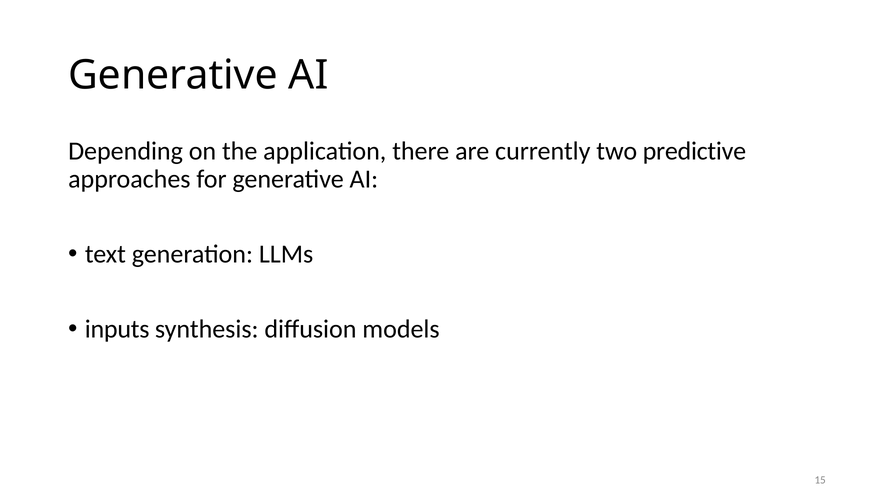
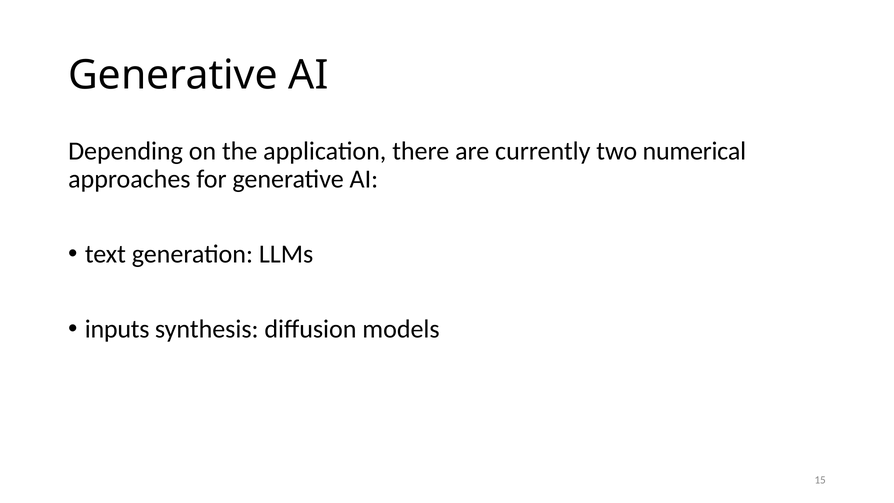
predictive: predictive -> numerical (694, 151)
